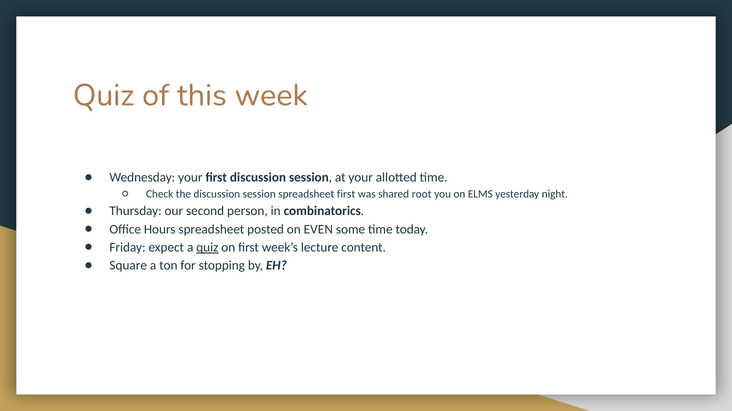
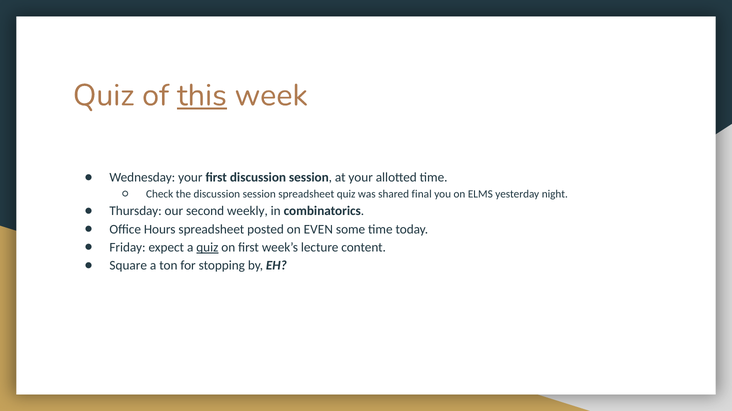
this underline: none -> present (202, 95)
spreadsheet first: first -> quiz (346, 194)
root: root -> final (422, 194)
person: person -> weekly (247, 211)
